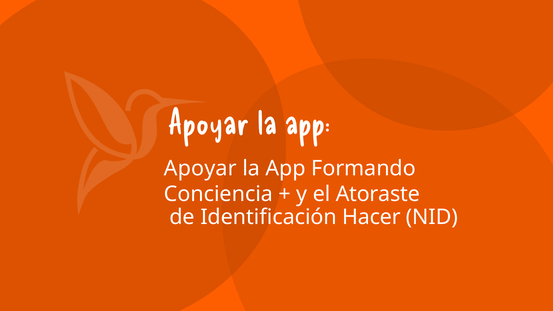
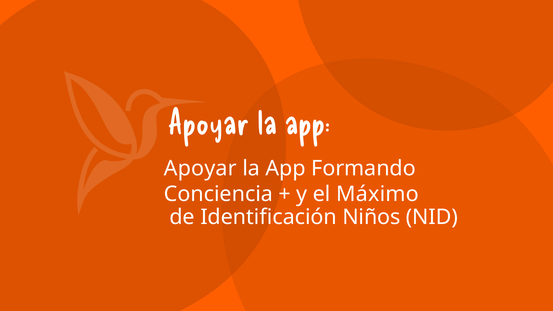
Atoraste: Atoraste -> Máximo (378, 194)
Hacer: Hacer -> Niños (371, 217)
